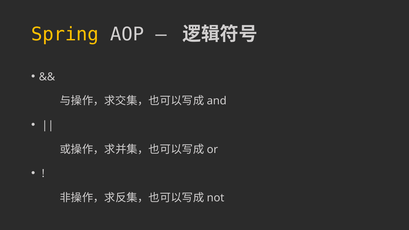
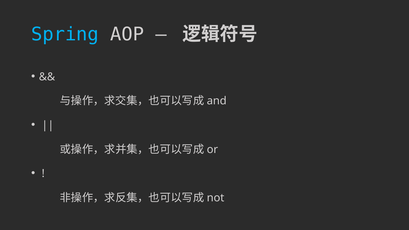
Spring colour: yellow -> light blue (65, 34)
